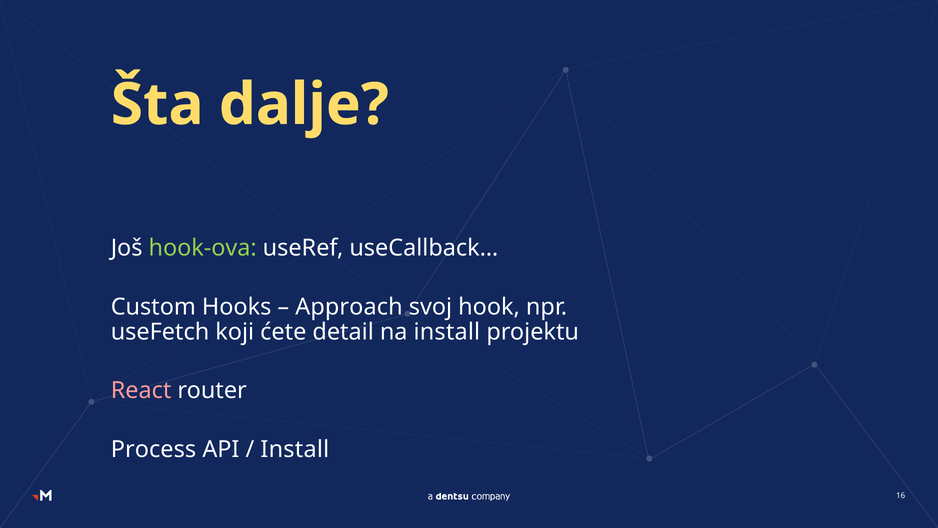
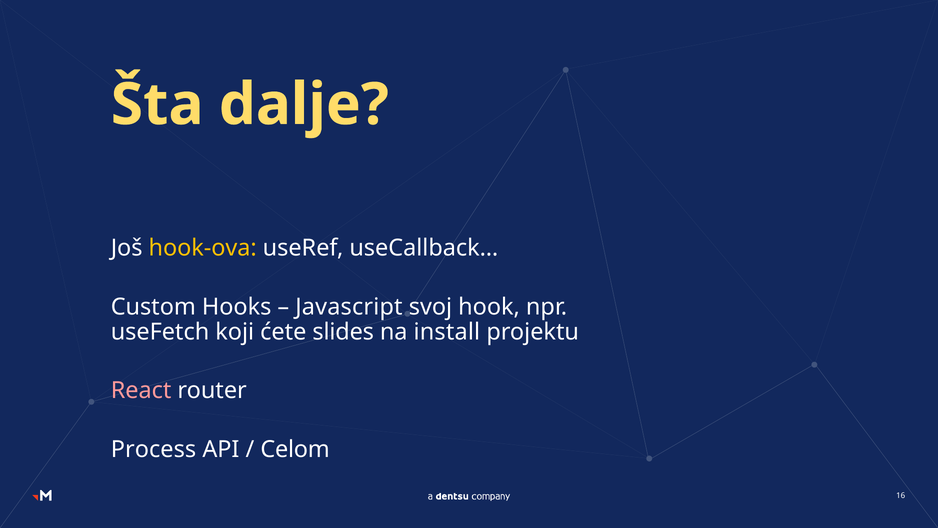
hook-ova colour: light green -> yellow (203, 248)
Approach: Approach -> Javascript (349, 307)
detail: detail -> slides (343, 332)
Install: Install -> Celom (295, 449)
